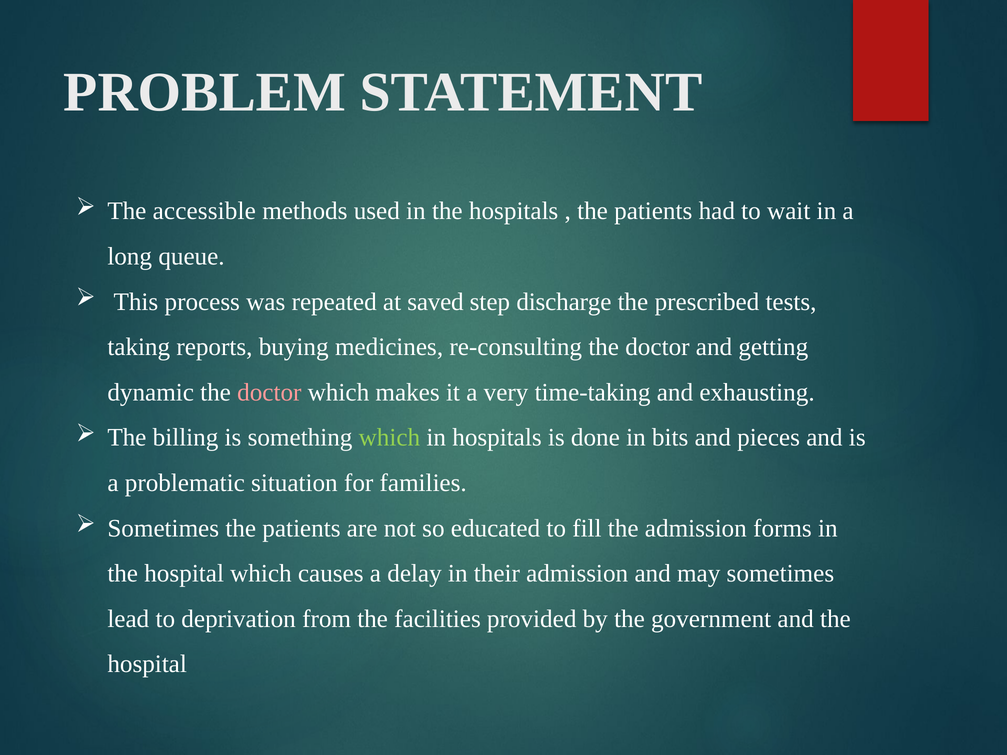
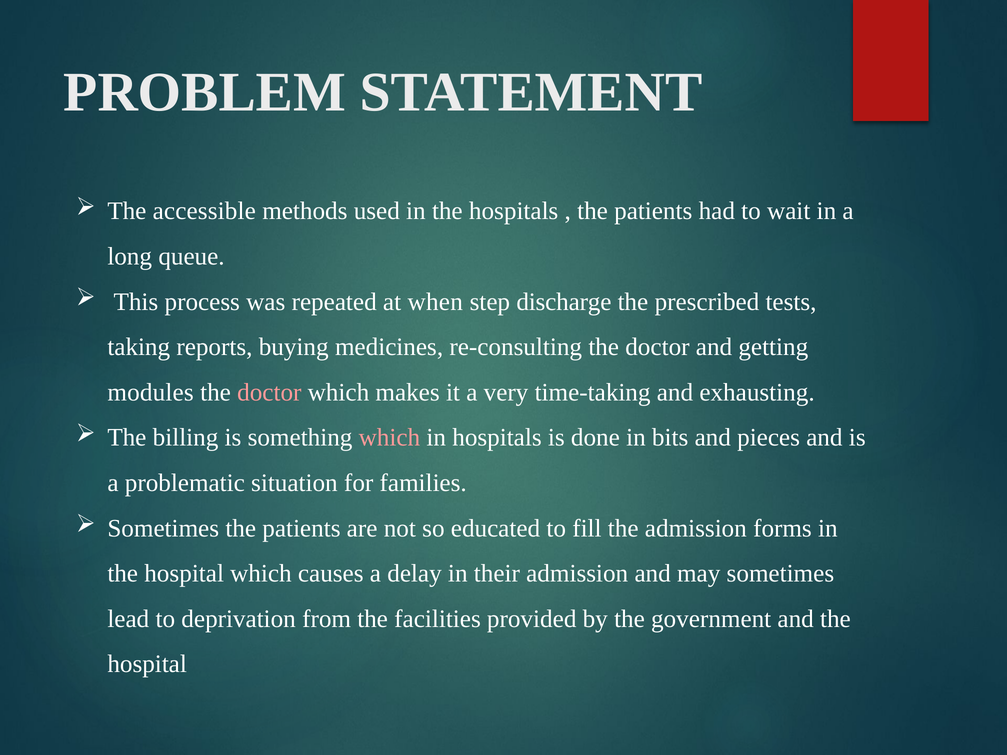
saved: saved -> when (435, 302)
dynamic: dynamic -> modules (151, 393)
which colour: light green -> pink (389, 438)
